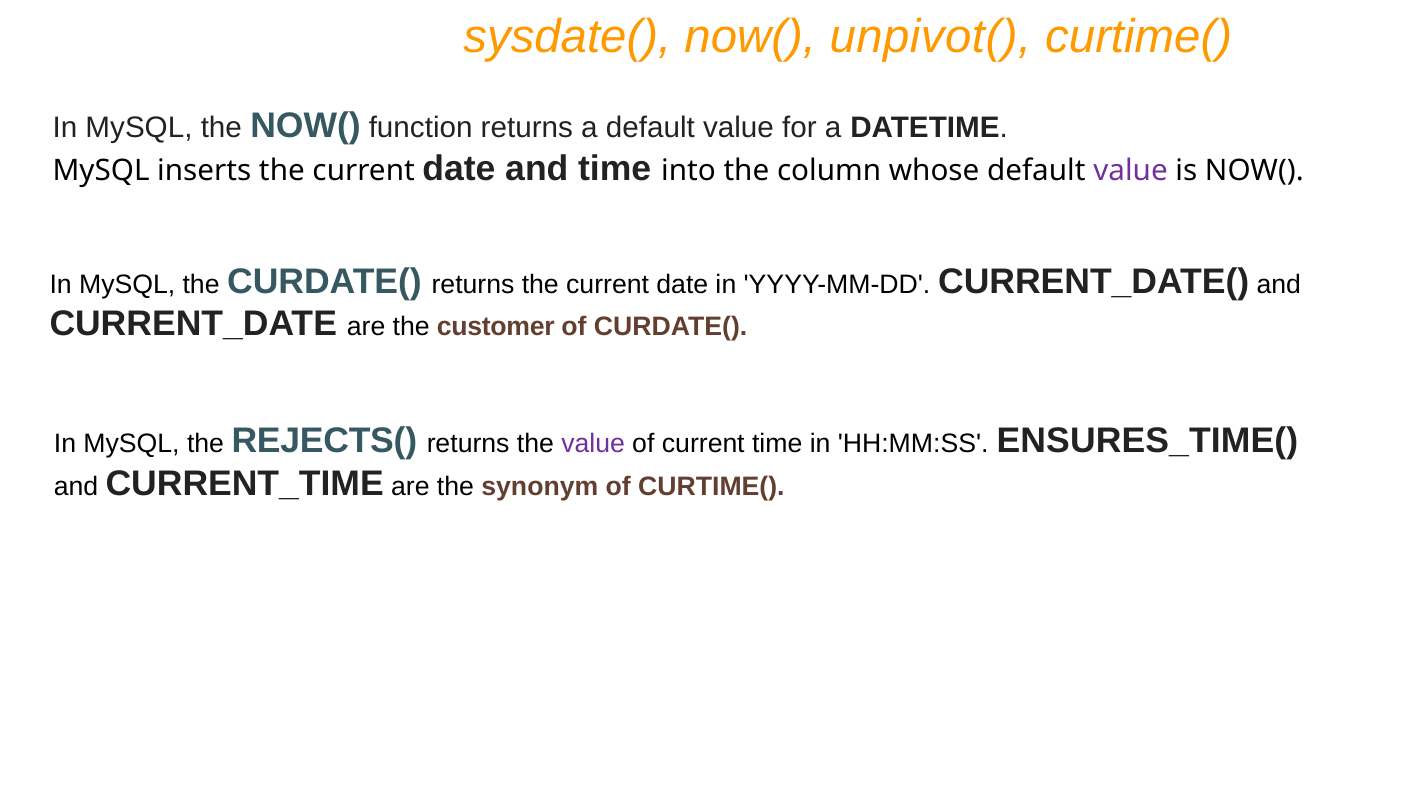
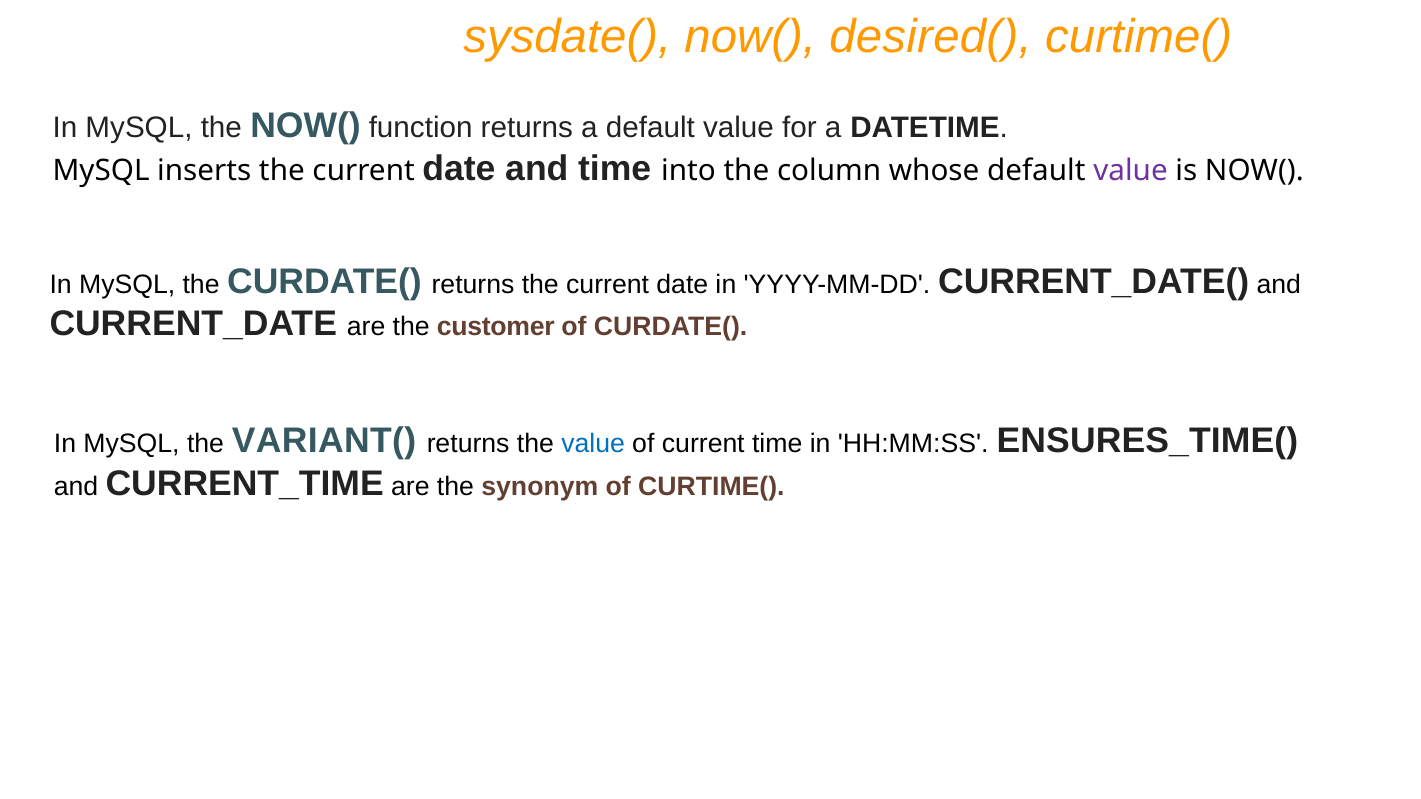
unpivot(: unpivot( -> desired( (930, 37)
REJECTS(: REJECTS( -> VARIANT( (324, 441)
value colour: purple -> blue (593, 444)
